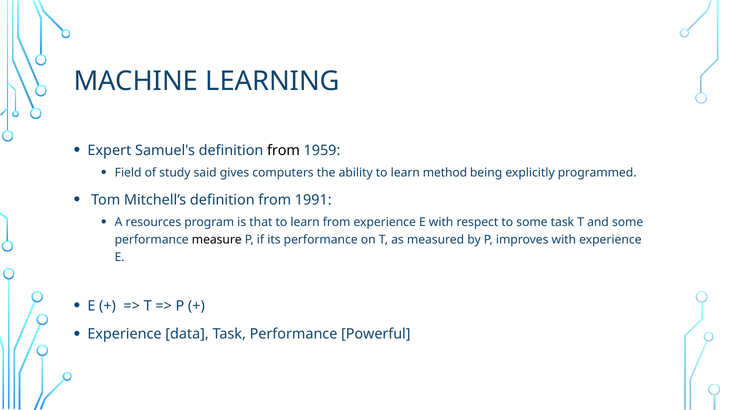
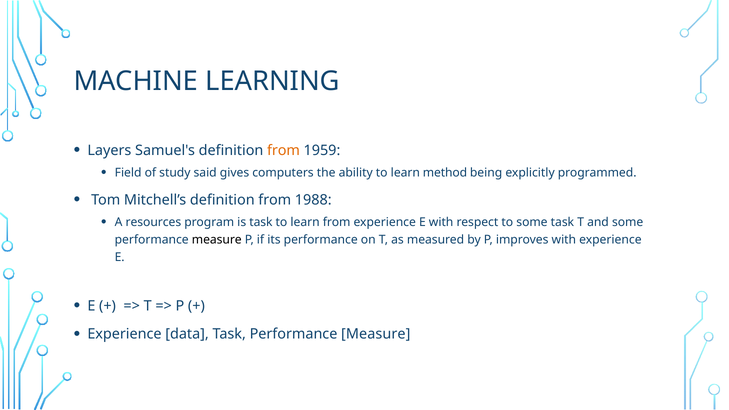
Expert: Expert -> Layers (109, 150)
from colour: black -> orange (284, 150)
1991: 1991 -> 1988 (313, 200)
is that: that -> task (261, 222)
Task Performance Powerful: Powerful -> Measure (376, 334)
